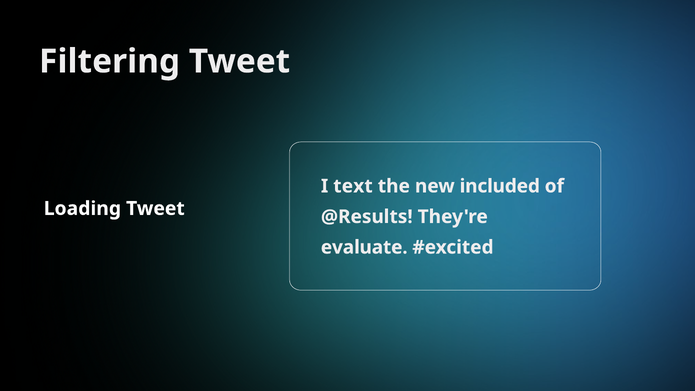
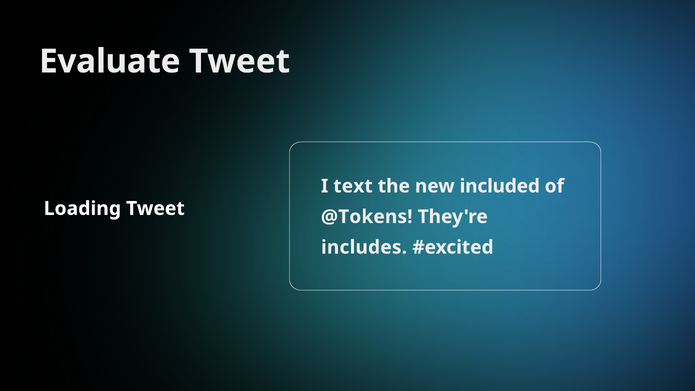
Filtering: Filtering -> Evaluate (110, 61)
@Results: @Results -> @Tokens (367, 217)
evaluate: evaluate -> includes (364, 247)
